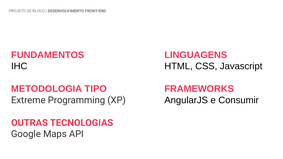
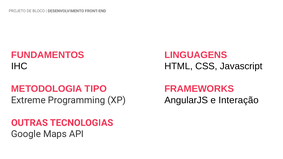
Consumir: Consumir -> Interação (239, 100)
